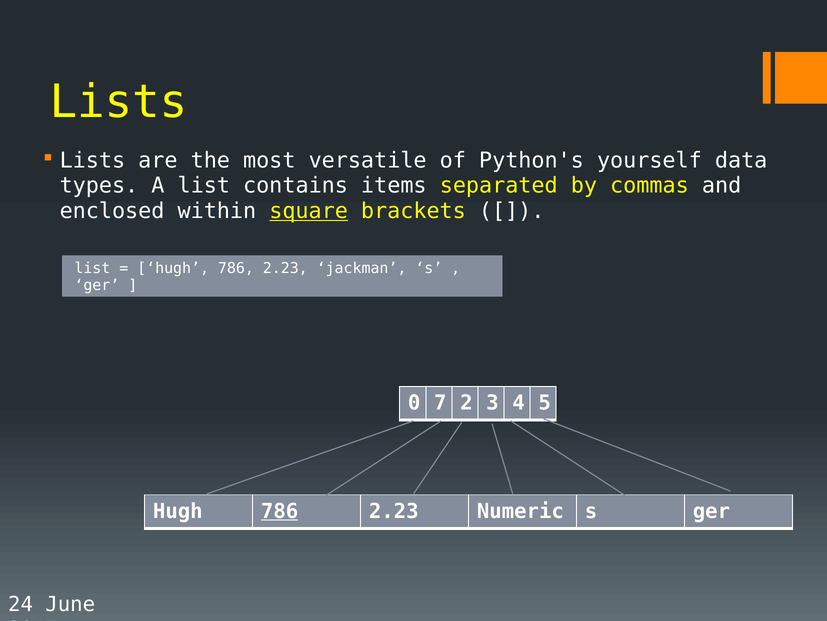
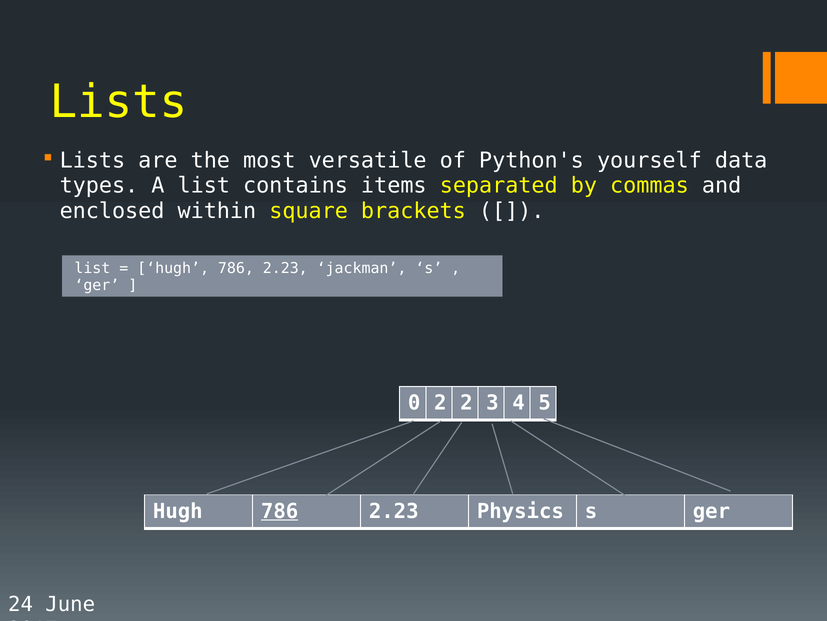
square underline: present -> none (309, 211)
0 7: 7 -> 2 (440, 402)
Numeric: Numeric -> Physics (520, 511)
